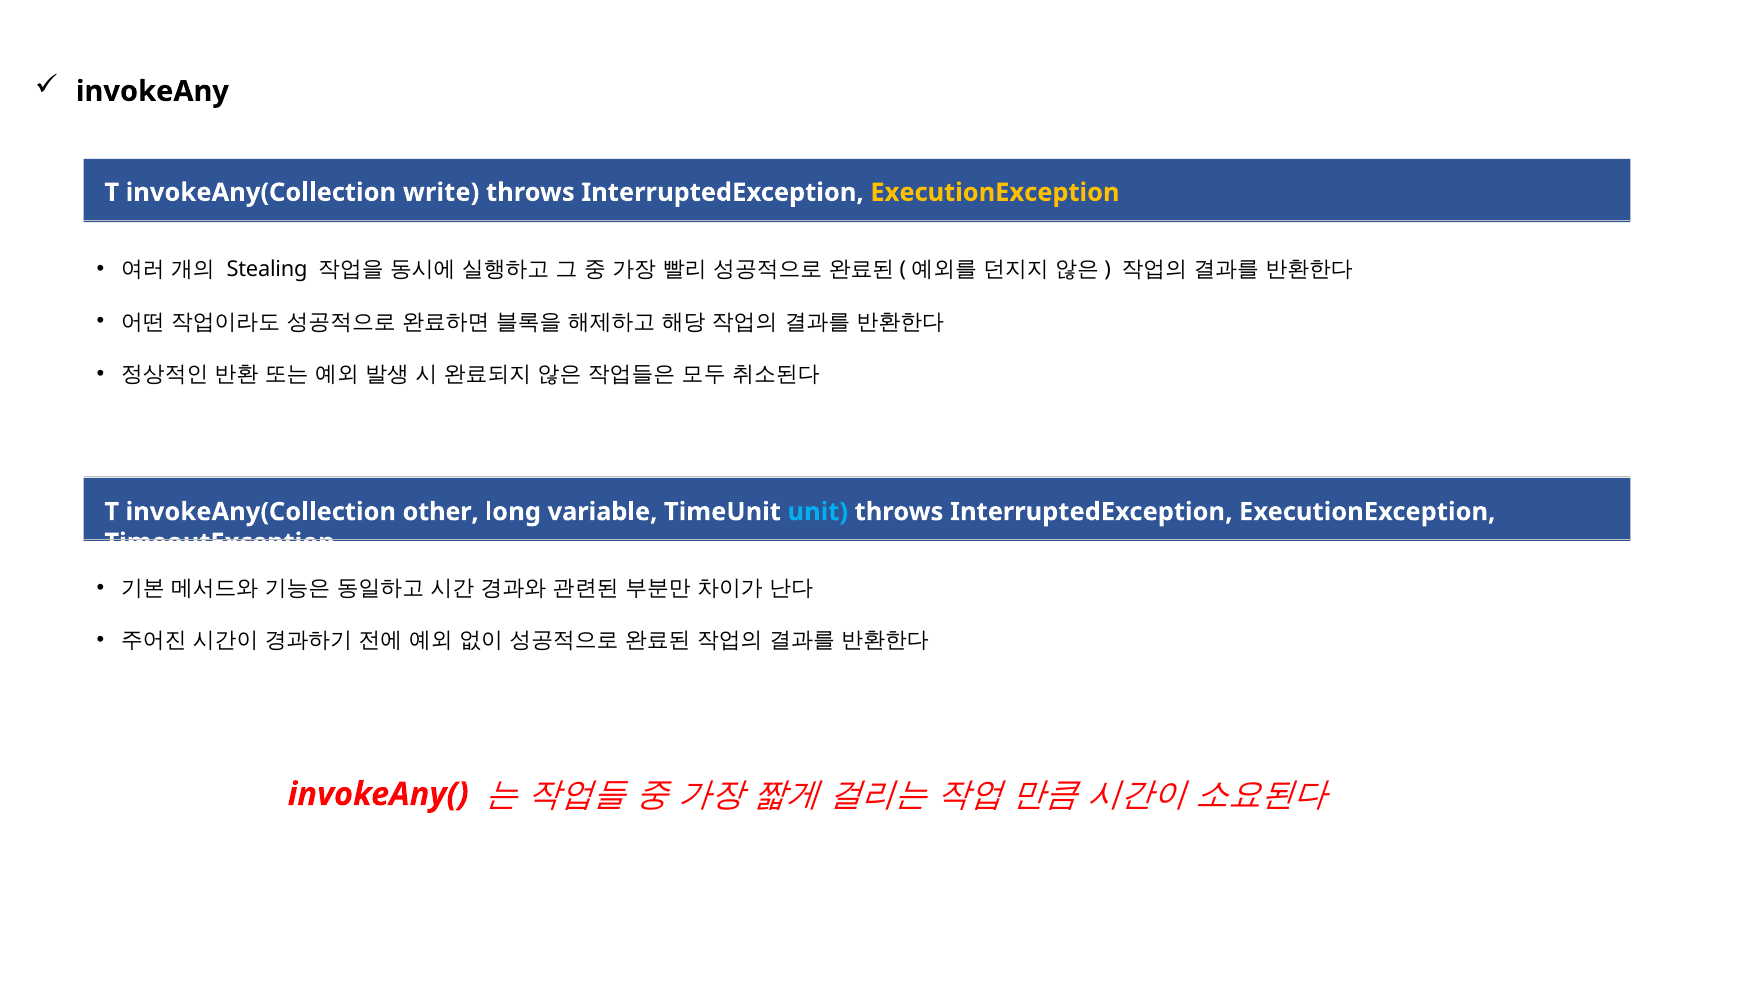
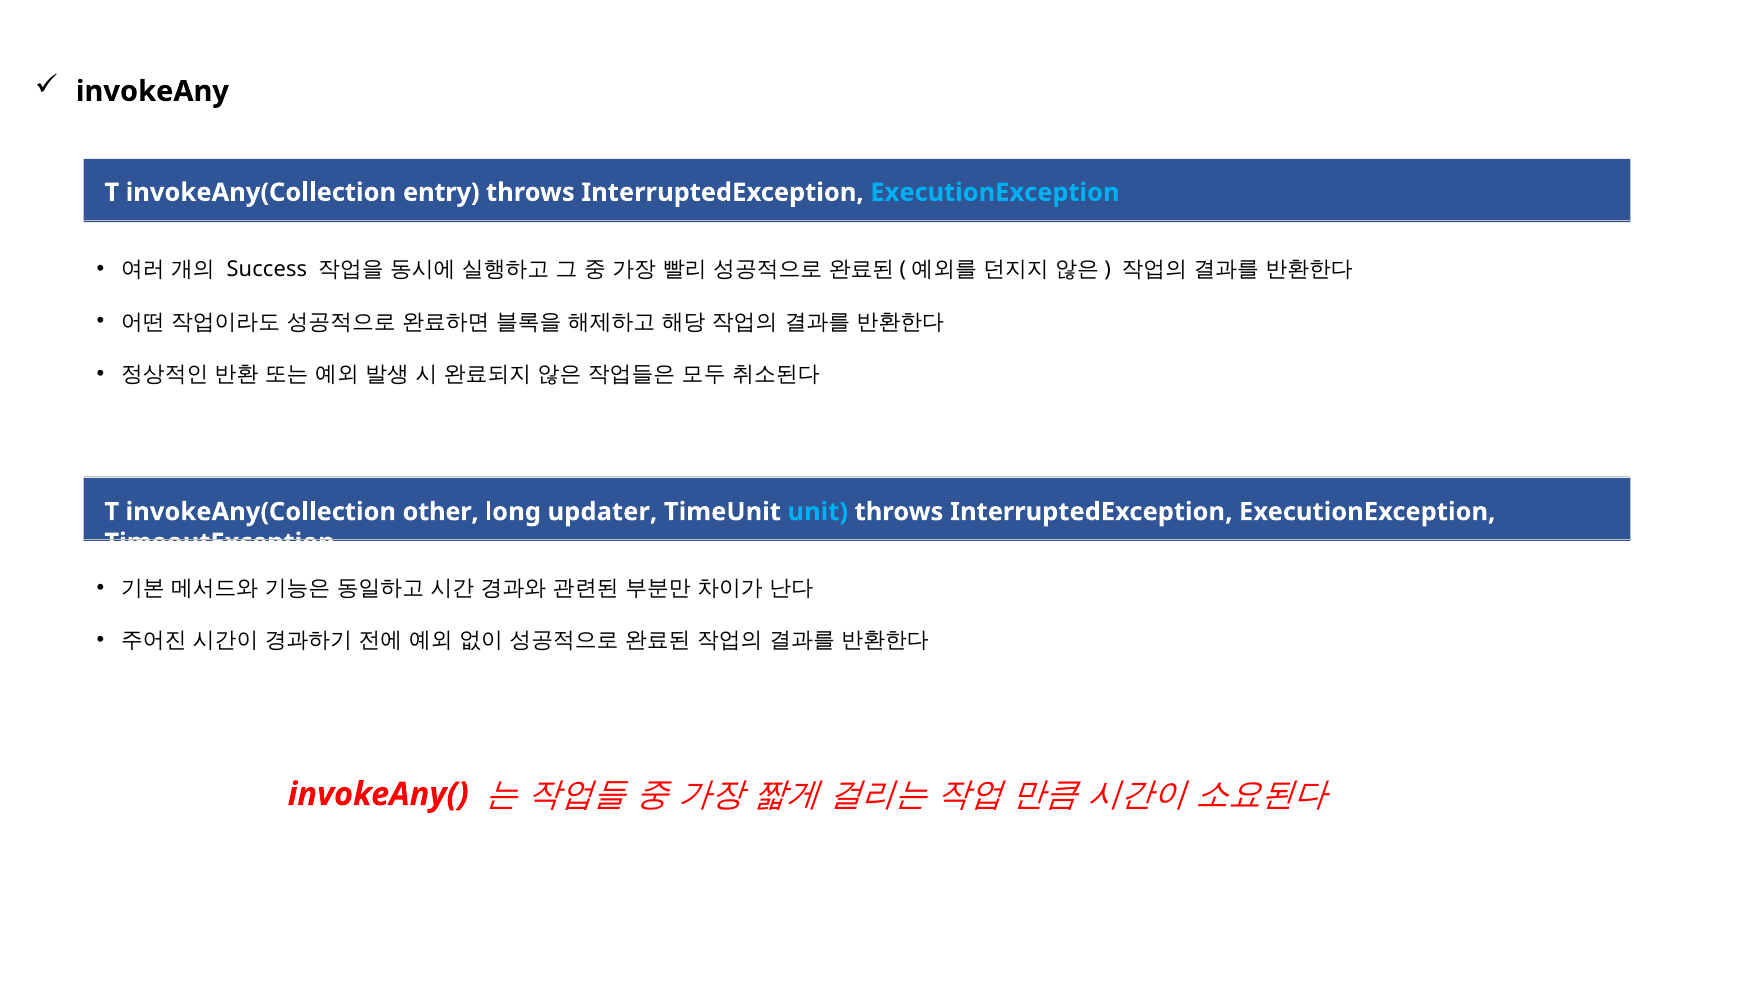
write: write -> entry (441, 192)
ExecutionException colour: yellow -> light blue (995, 192)
Stealing: Stealing -> Success (267, 269)
variable: variable -> updater (602, 512)
